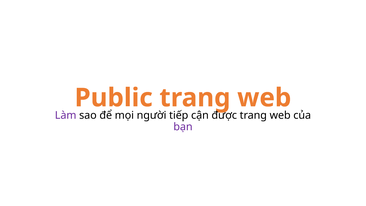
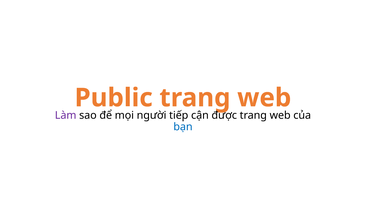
bạn colour: purple -> blue (183, 127)
